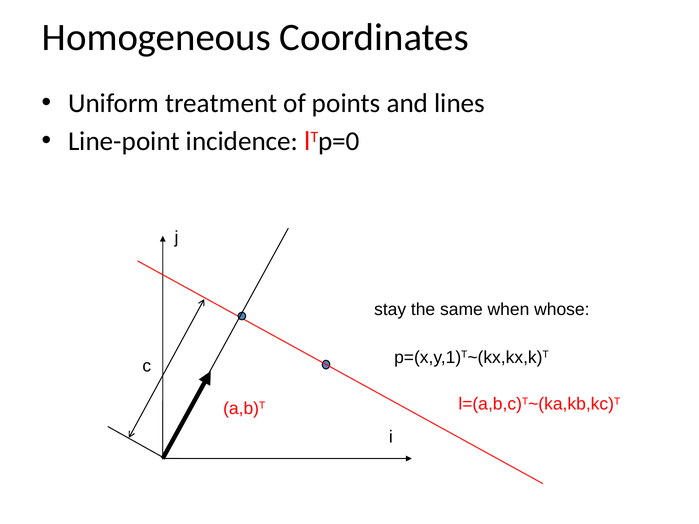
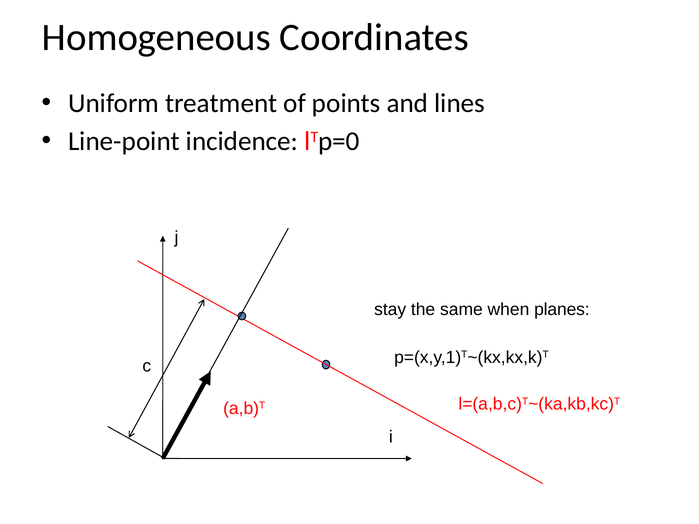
whose: whose -> planes (562, 310)
